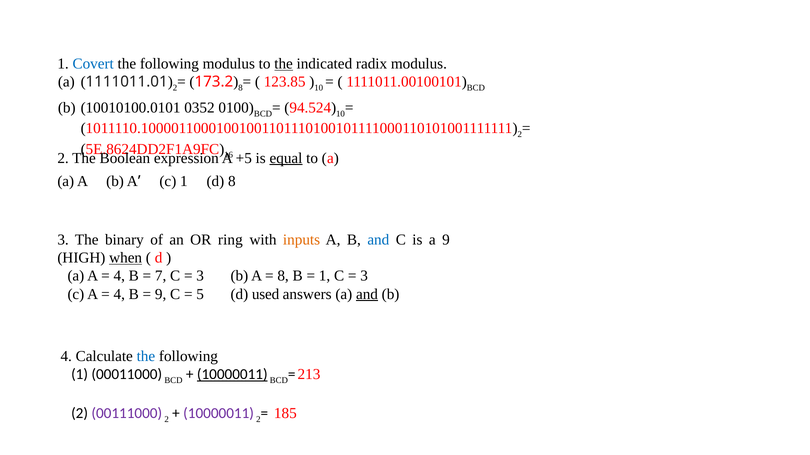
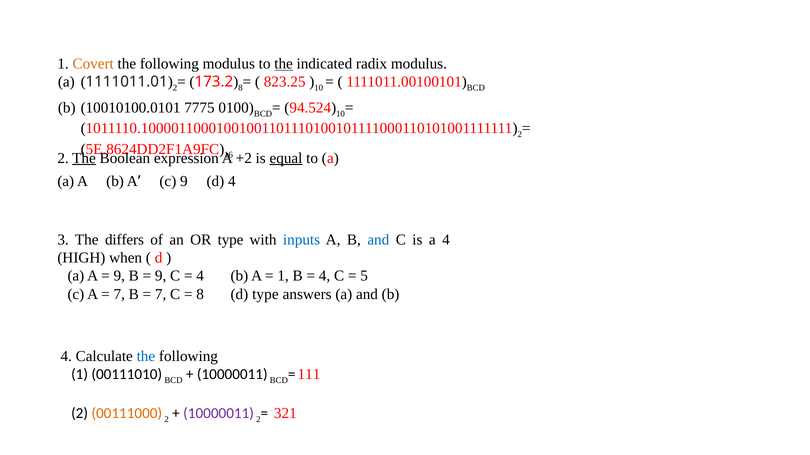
Covert colour: blue -> orange (93, 64)
123.85: 123.85 -> 823.25 (285, 82)
0352: 0352 -> 7775 (199, 108)
The underline: none -> present (84, 158)
+5: +5 -> +2 (244, 158)
c 1: 1 -> 9 (184, 182)
d 8: 8 -> 4 (232, 182)
binary: binary -> differs (124, 240)
OR ring: ring -> type (231, 240)
inputs colour: orange -> blue (302, 240)
a 9: 9 -> 4 (446, 240)
when underline: present -> none (126, 258)
4: 4 -> 9 (119, 276)
7: 7 -> 9 (161, 276)
3: 3 -> 4 (200, 276)
8: 8 -> 1 (283, 276)
1: 1 -> 4 (325, 276)
3: 3 -> 5 (364, 276)
4: 4 -> 7 (119, 295)
9: 9 -> 7 (161, 295)
5: 5 -> 8 (200, 295)
d used: used -> type (265, 295)
and underline: present -> none (367, 295)
00011000: 00011000 -> 00111010 (127, 375)
10000011 underline: present -> none (232, 375)
213: 213 -> 111 (309, 375)
00111000 colour: purple -> orange (127, 414)
185: 185 -> 321 (285, 414)
